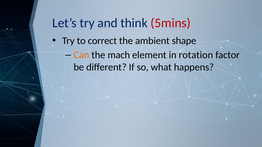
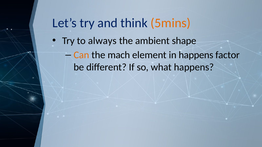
5mins colour: red -> orange (171, 23)
correct: correct -> always (102, 41)
in rotation: rotation -> happens (196, 55)
